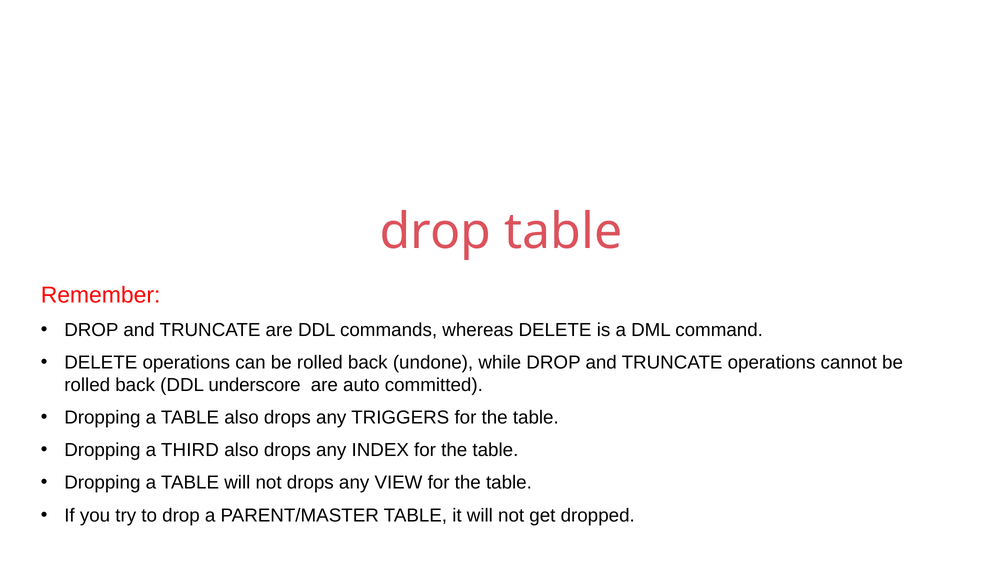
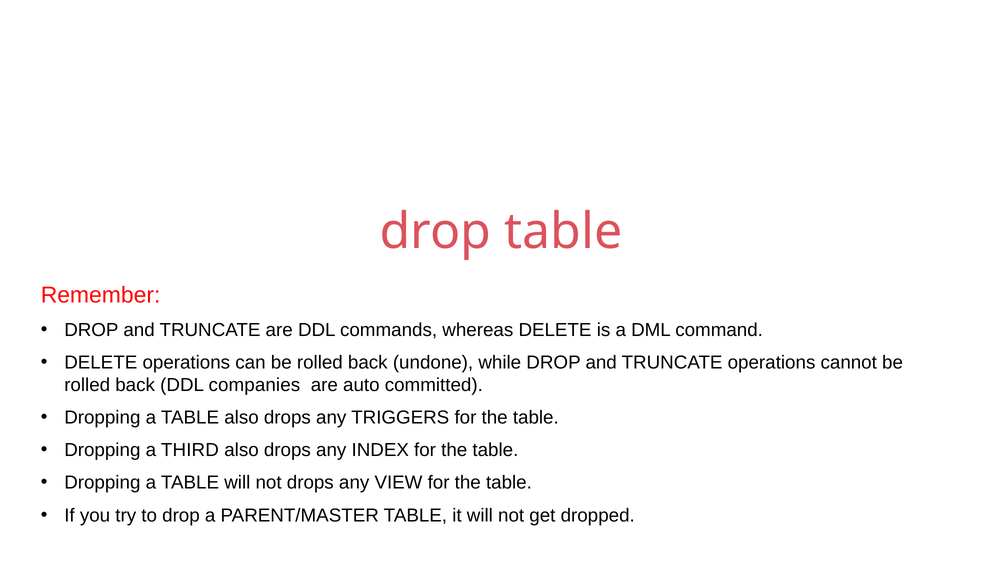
underscore: underscore -> companies (254, 385)
